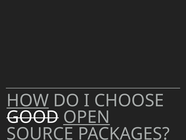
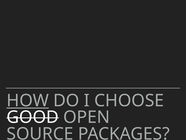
OPEN underline: present -> none (87, 117)
